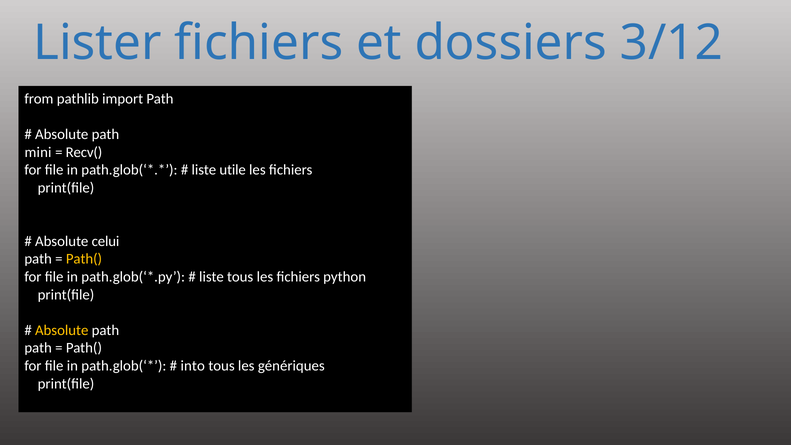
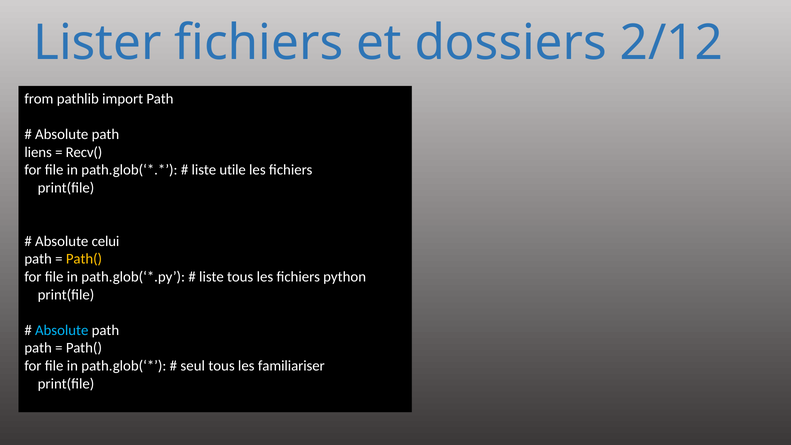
3/12: 3/12 -> 2/12 (671, 43)
mini: mini -> liens (38, 152)
Absolute colour: yellow -> light blue (62, 330)
into: into -> seul (193, 366)
génériques: génériques -> familiariser (291, 366)
